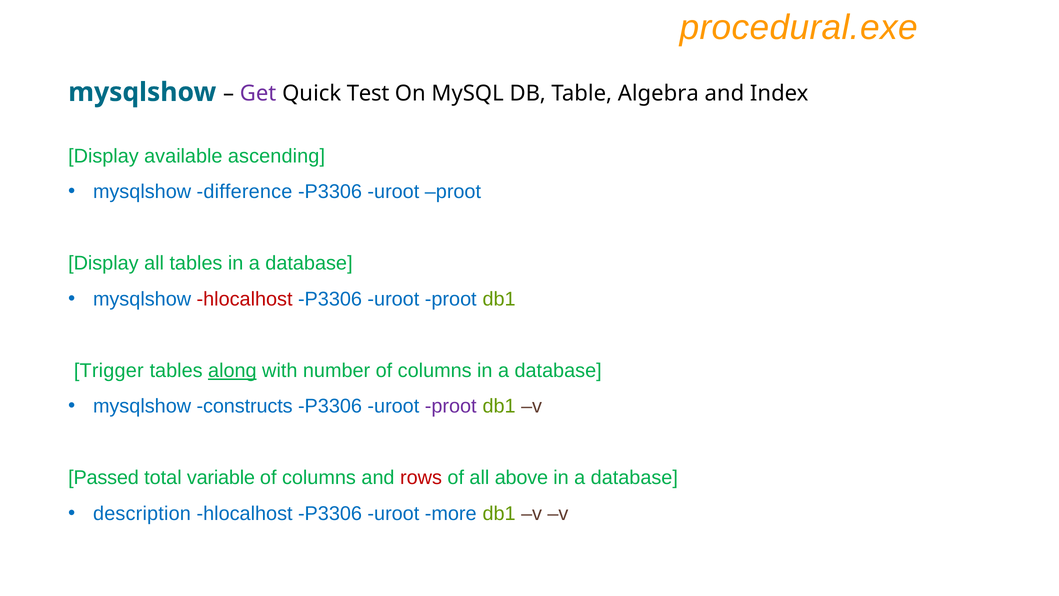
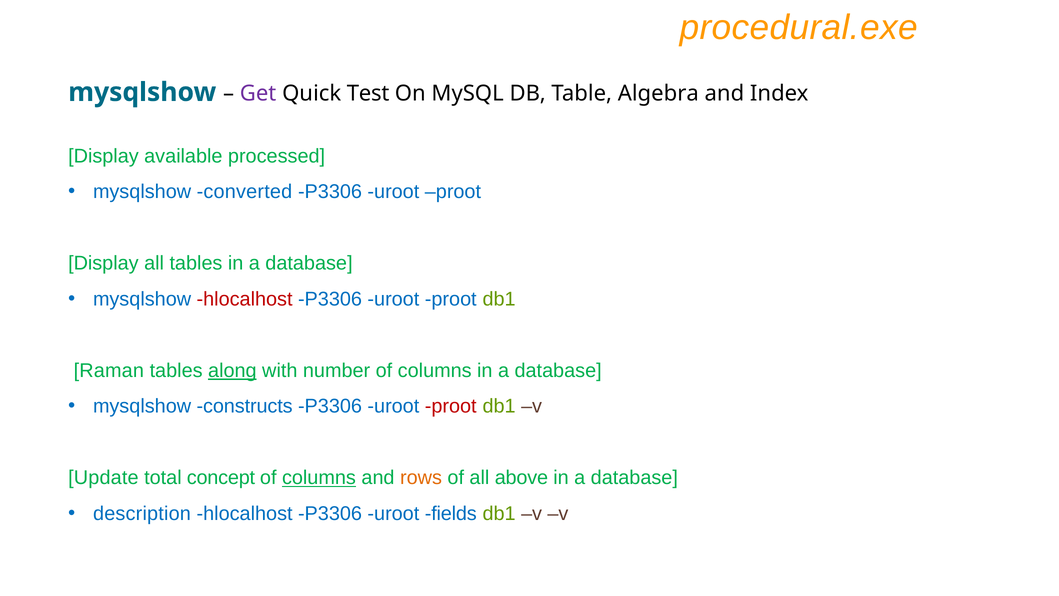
ascending: ascending -> processed (277, 156)
difference: difference -> converted (244, 192)
Trigger: Trigger -> Raman (109, 370)
proot colour: purple -> red (451, 406)
Passed: Passed -> Update (103, 478)
variable: variable -> concept (221, 478)
columns underline: none -> present (319, 478)
rows colour: red -> orange (421, 478)
more: more -> fields (451, 513)
